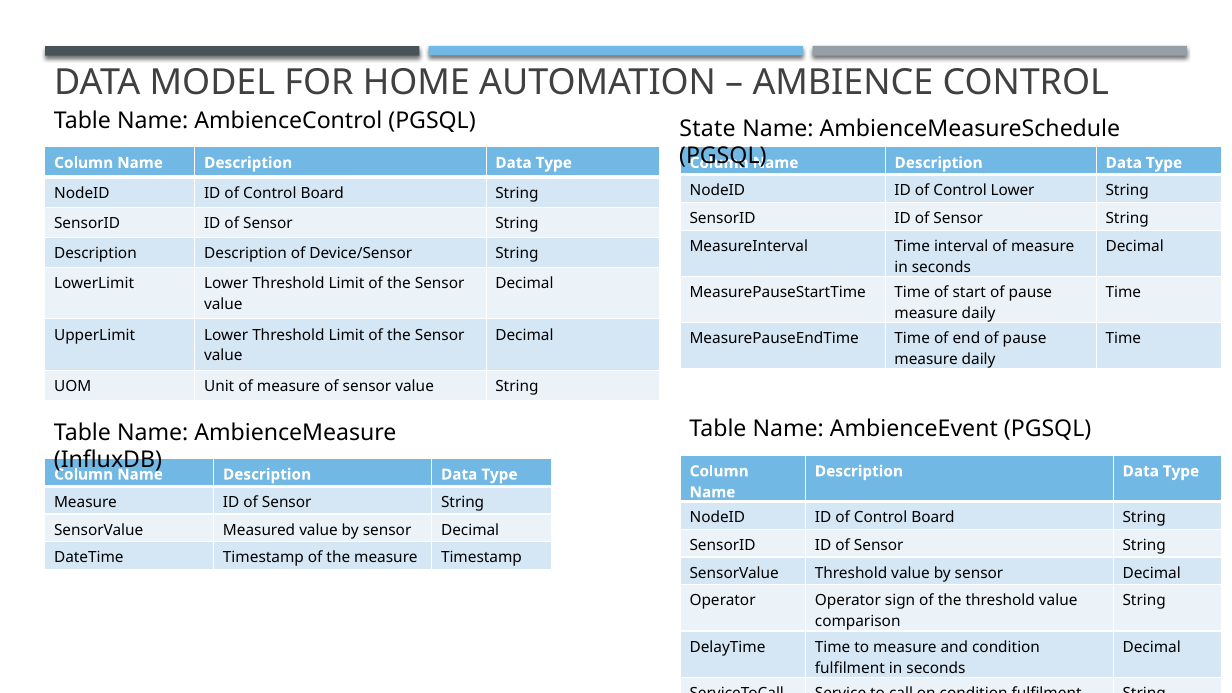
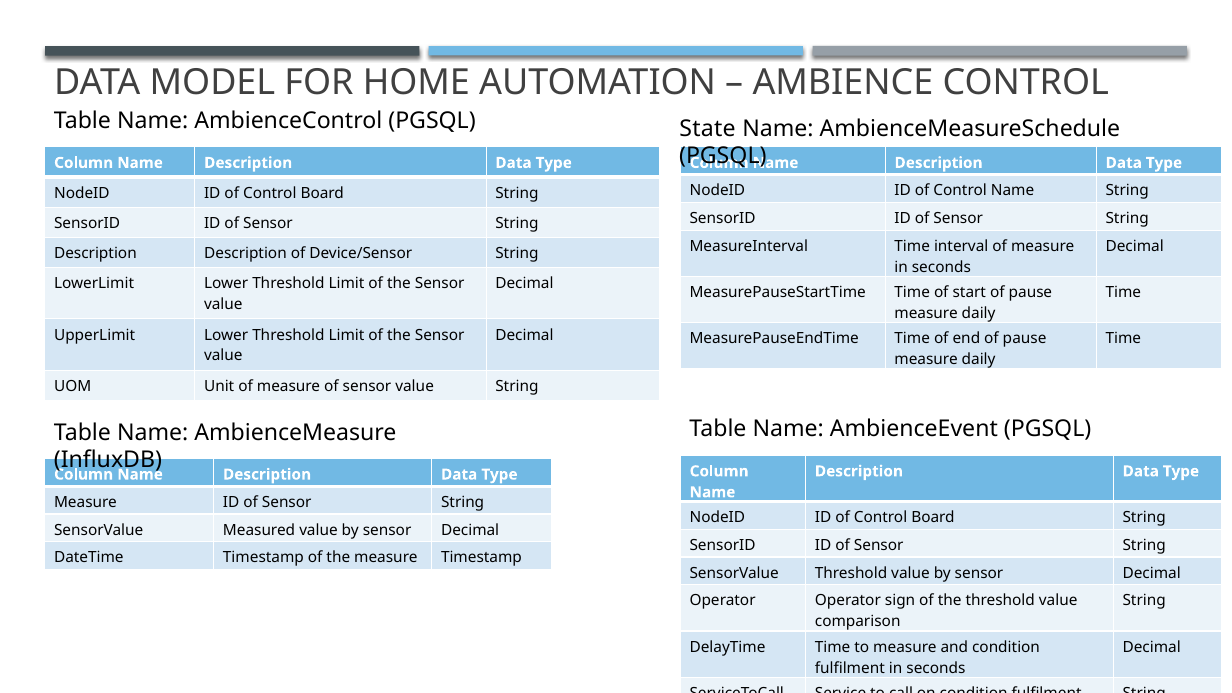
Control Lower: Lower -> Name (1013, 191)
